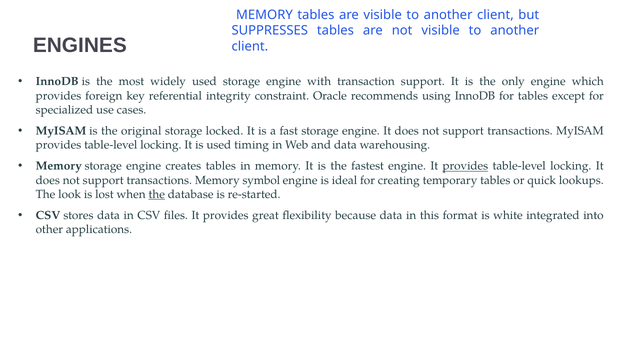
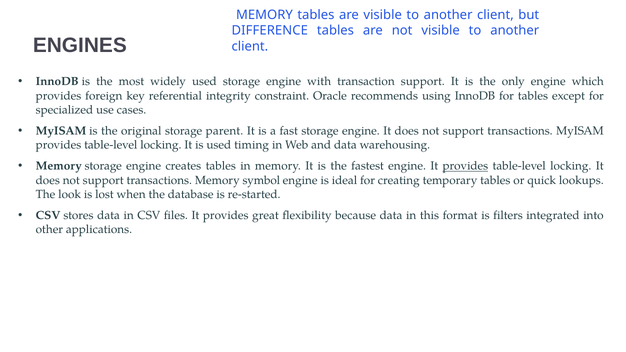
SUPPRESSES: SUPPRESSES -> DIFFERENCE (270, 31)
locked: locked -> parent (224, 131)
the underline: present -> none (157, 194)
white: white -> filters (508, 215)
